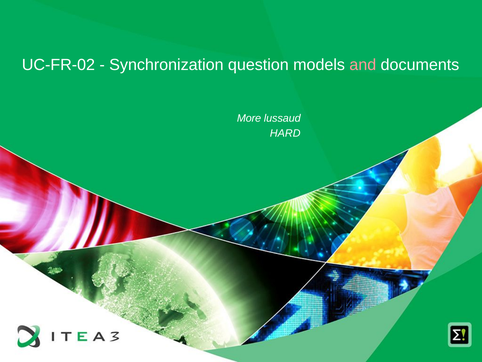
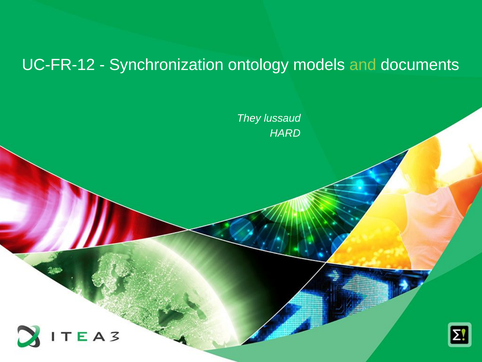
UC-FR-02: UC-FR-02 -> UC-FR-12 (58, 65)
question: question -> ontology (258, 65)
and colour: pink -> light green (363, 65)
More: More -> They (249, 118)
